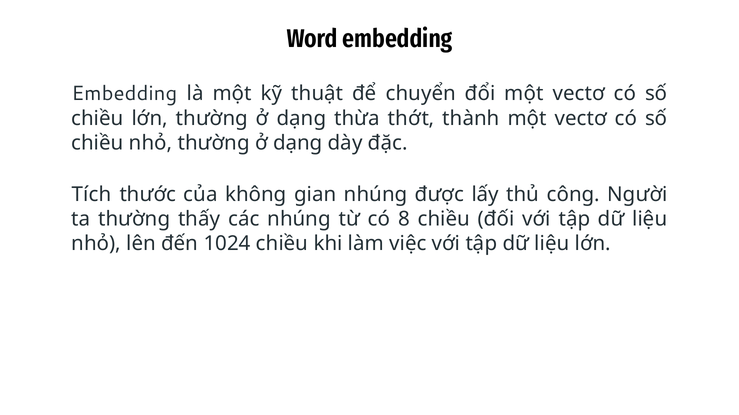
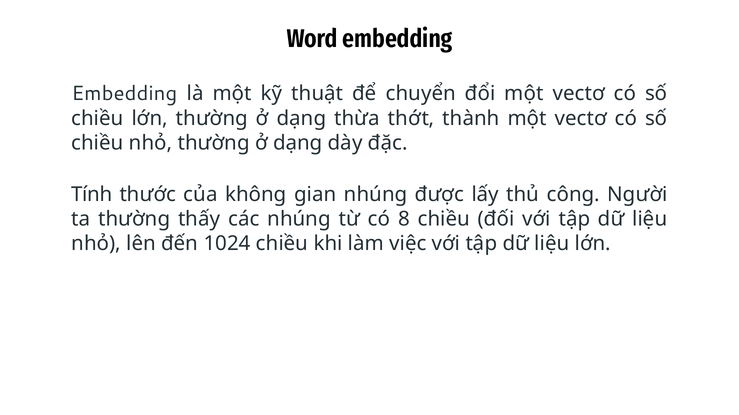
Tích: Tích -> Tính (92, 195)
